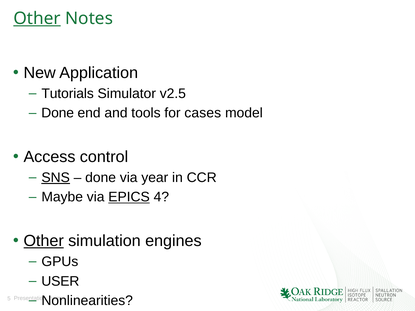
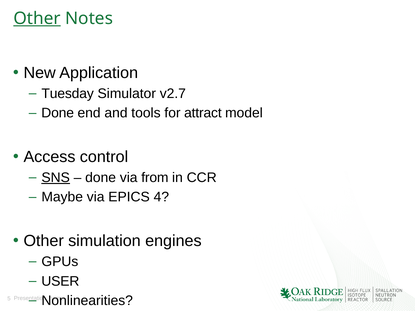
Tutorials: Tutorials -> Tuesday (68, 94)
v2.5: v2.5 -> v2.7 (173, 94)
cases: cases -> attract (203, 113)
year: year -> from (155, 178)
EPICS underline: present -> none (129, 197)
Other underline: present -> none (44, 241)
